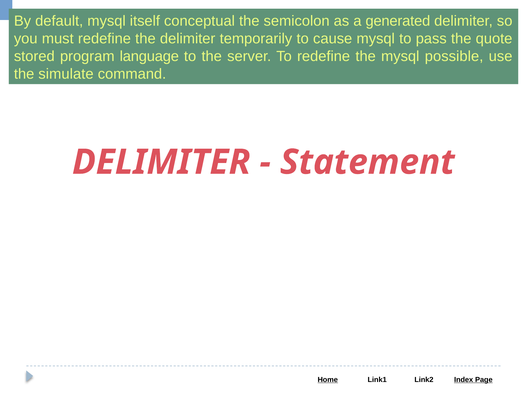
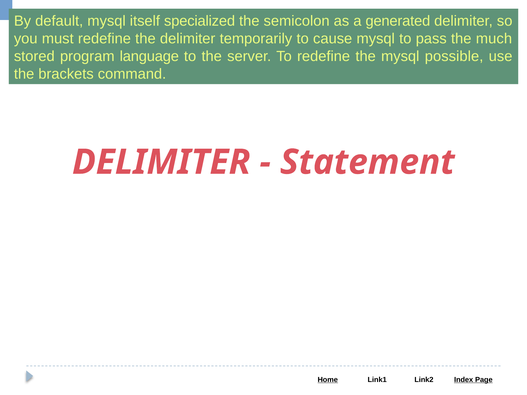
conceptual: conceptual -> specialized (200, 21)
quote: quote -> much (494, 39)
simulate: simulate -> brackets (66, 74)
